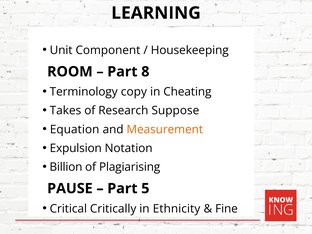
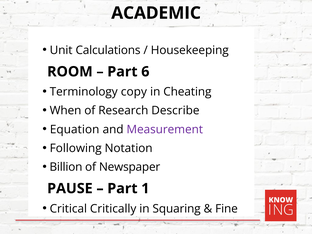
LEARNING: LEARNING -> ACADEMIC (156, 13)
Component: Component -> Calculations (108, 50)
8: 8 -> 6 (145, 72)
Takes: Takes -> When (66, 111)
Suppose: Suppose -> Describe (175, 111)
Measurement colour: orange -> purple (165, 129)
Expulsion: Expulsion -> Following (76, 148)
Plagiarising: Plagiarising -> Newspaper (130, 167)
5: 5 -> 1 (145, 188)
Ethnicity: Ethnicity -> Squaring (177, 209)
